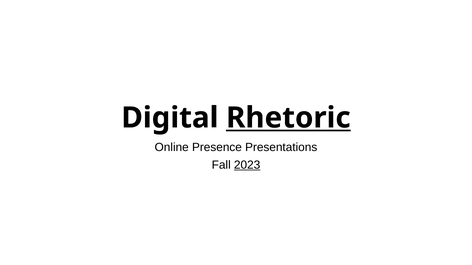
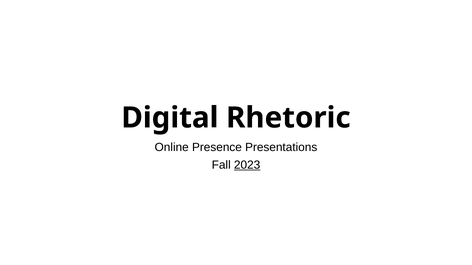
Rhetoric underline: present -> none (288, 118)
